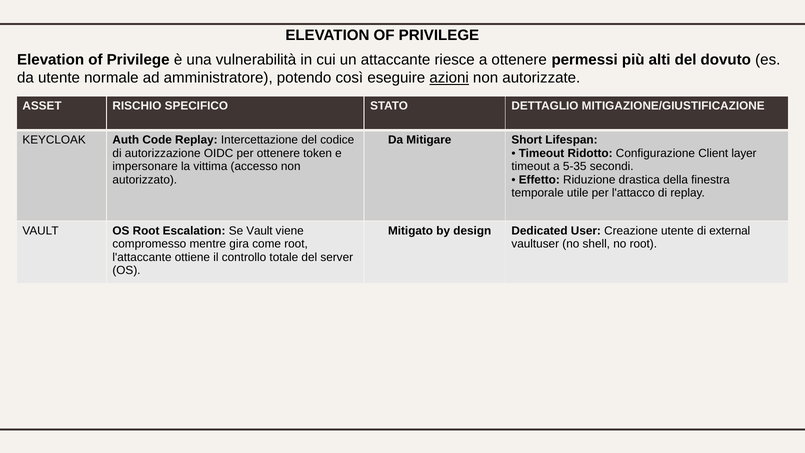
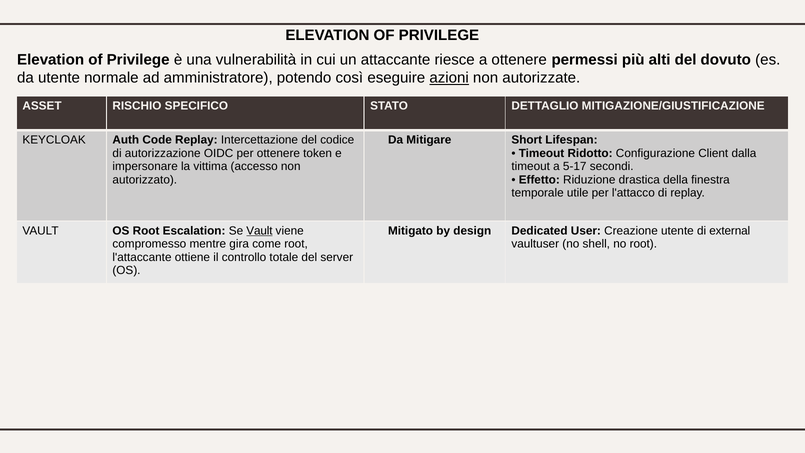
layer: layer -> dalla (744, 153)
5-35: 5-35 -> 5-17 (575, 166)
Vault underline: none -> present (259, 231)
